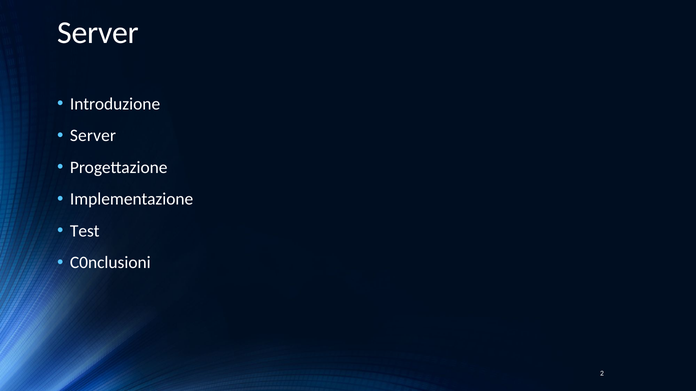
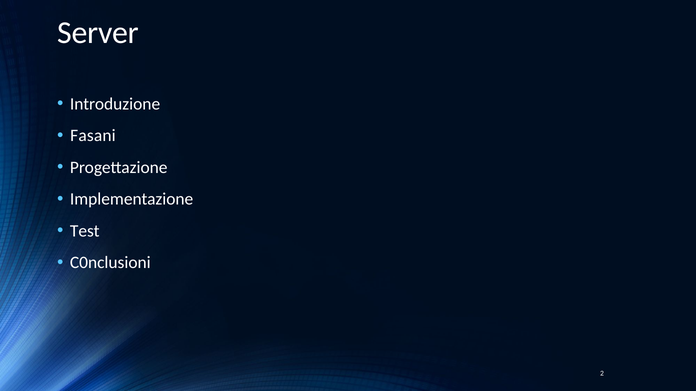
Server: Server -> Fasani (93, 136)
